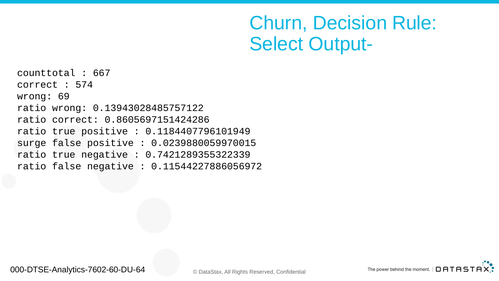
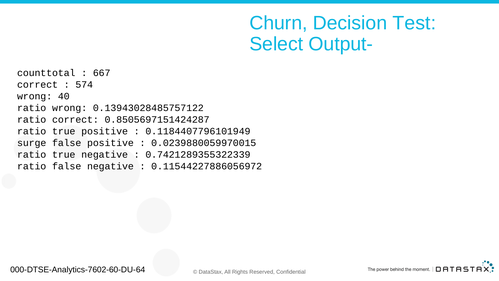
Rule: Rule -> Test (414, 23)
69: 69 -> 40 (64, 96)
0.8605697151424286: 0.8605697151424286 -> 0.8505697151424287 (157, 119)
